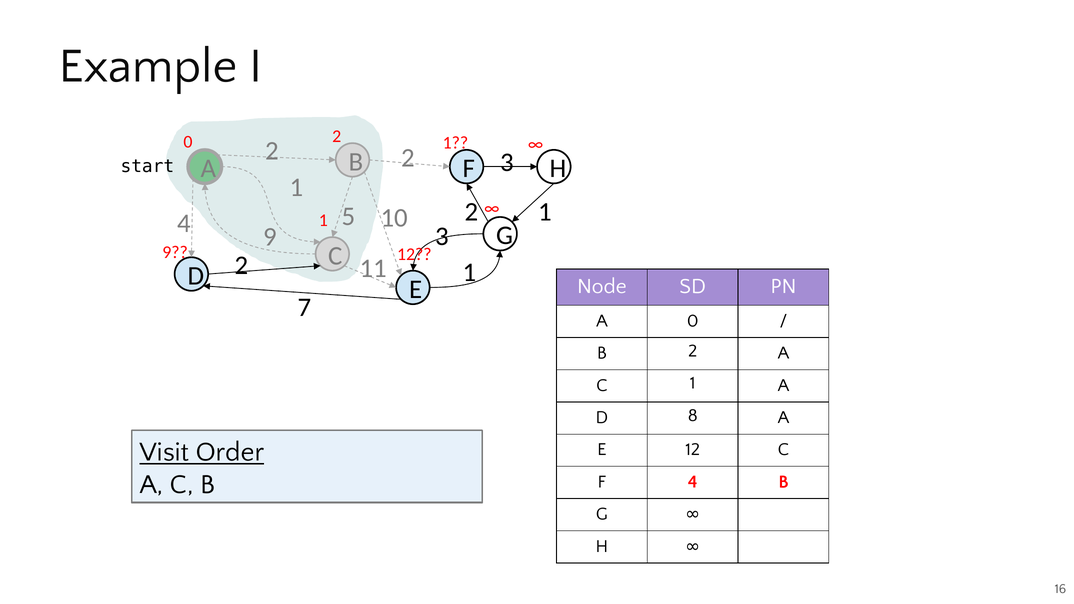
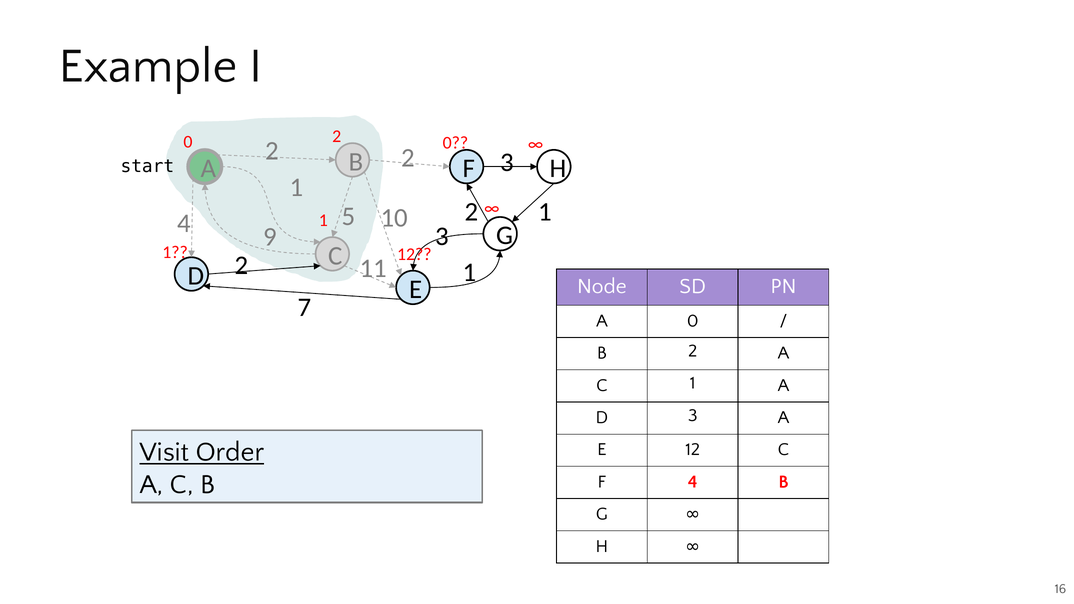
2 1: 1 -> 0 (455, 143)
9: 9 -> 1 (175, 253)
D 8: 8 -> 3 (693, 415)
